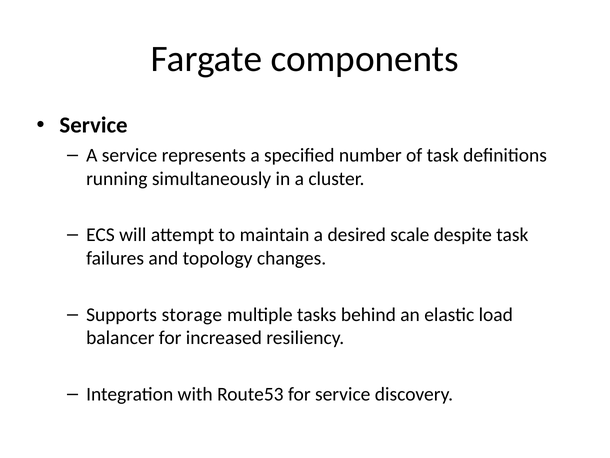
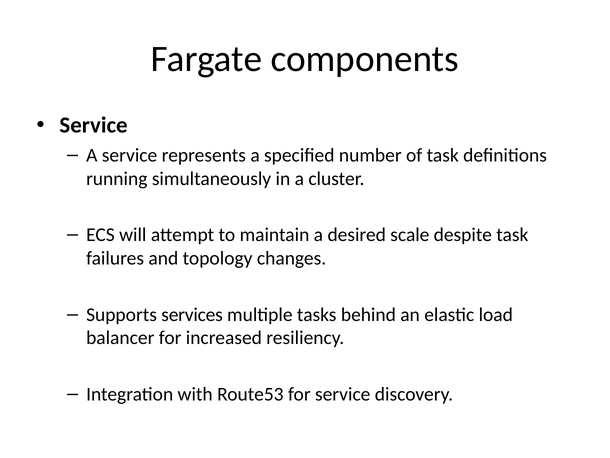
storage: storage -> services (192, 314)
